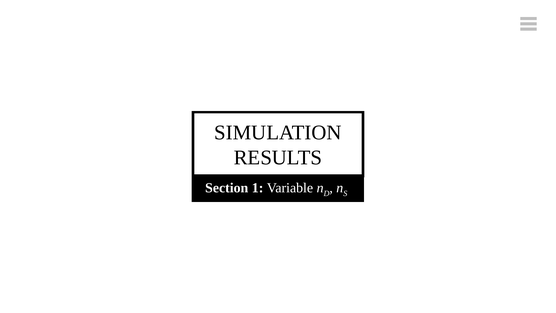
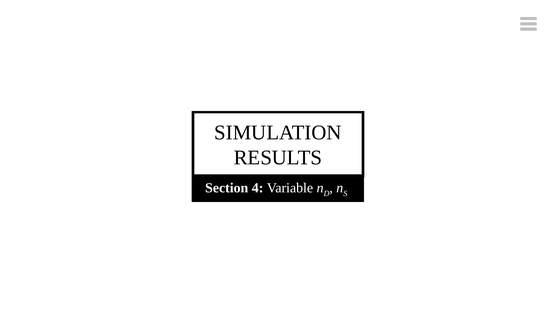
1: 1 -> 4 (258, 188)
